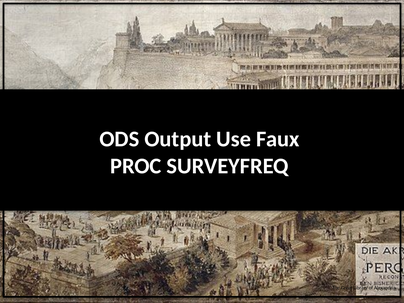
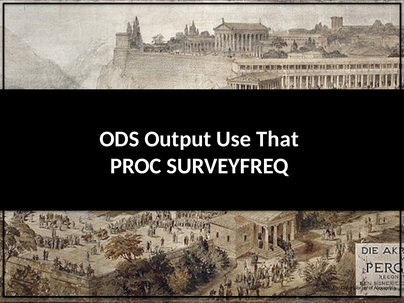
Faux: Faux -> That (278, 139)
